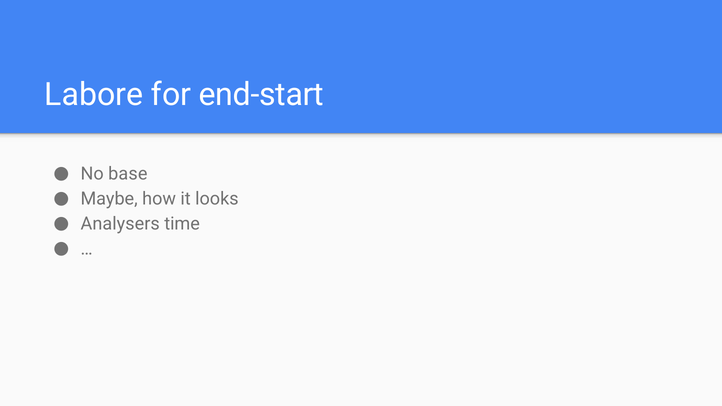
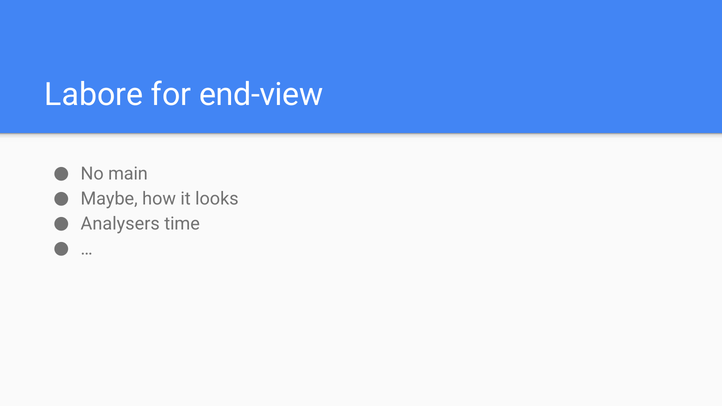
end-start: end-start -> end-view (261, 95)
base: base -> main (128, 174)
